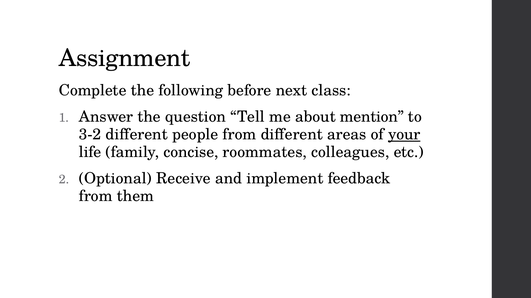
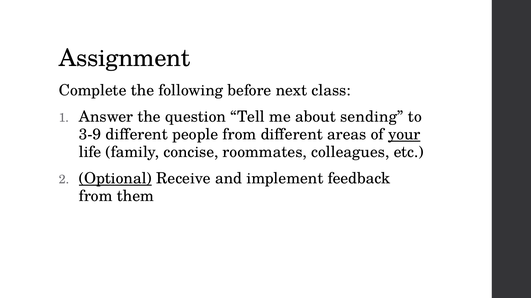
mention: mention -> sending (372, 117)
3-2: 3-2 -> 3-9 (90, 135)
Optional underline: none -> present (115, 179)
